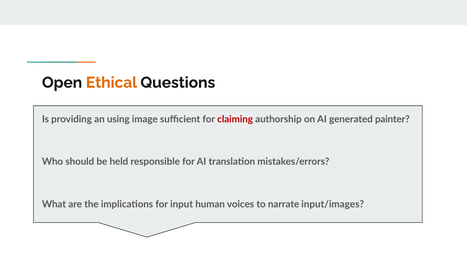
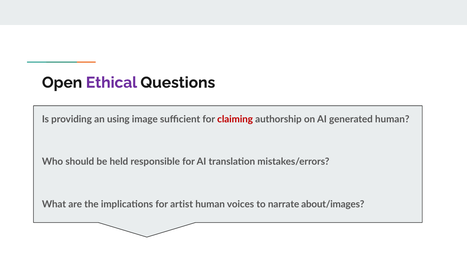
Ethical colour: orange -> purple (112, 82)
generated painter: painter -> human (392, 119)
input: input -> artist (182, 204)
input/images: input/images -> about/images (333, 204)
